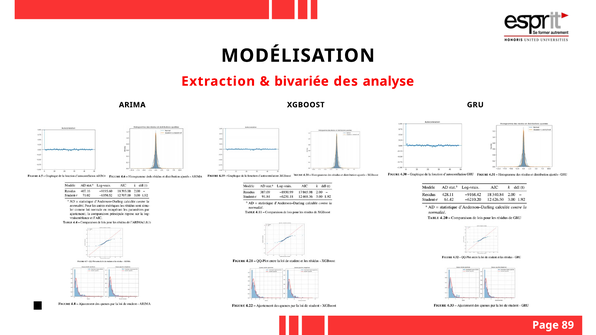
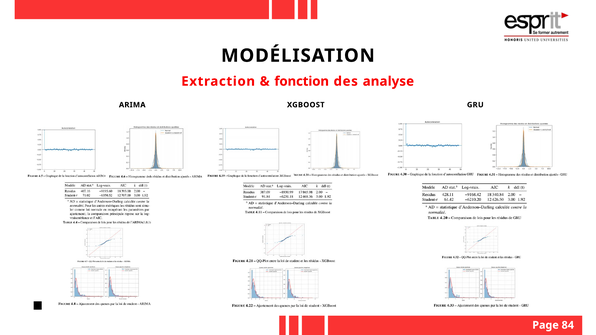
bivariée: bivariée -> fonction (302, 81)
89: 89 -> 84 (568, 325)
